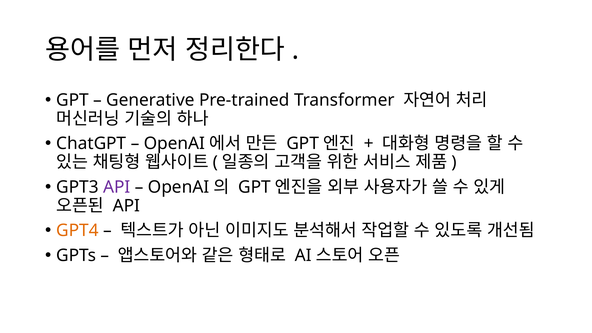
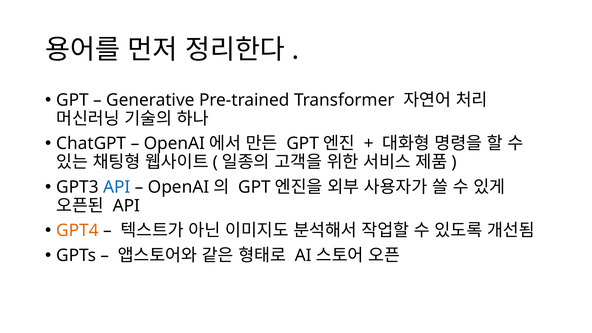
API colour: purple -> blue (117, 187)
